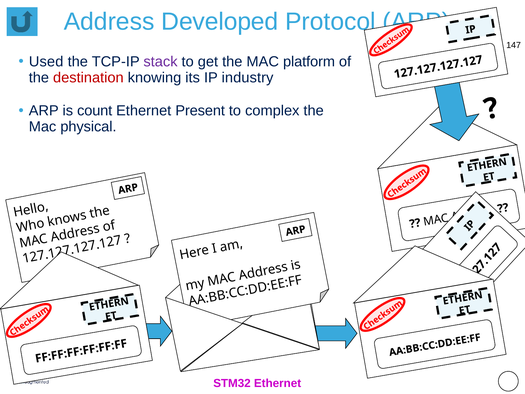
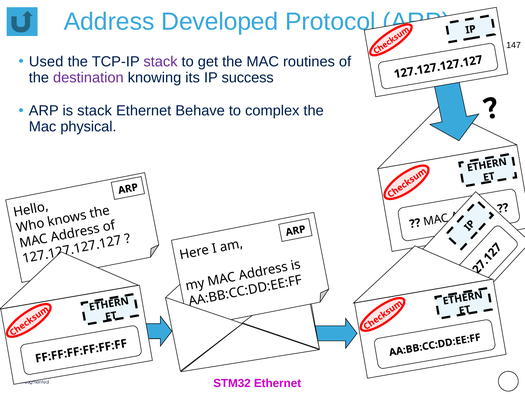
platform: platform -> routines (309, 62)
destination colour: red -> purple (88, 77)
industry: industry -> success (248, 77)
is count: count -> stack (95, 111)
Present: Present -> Behave (200, 111)
